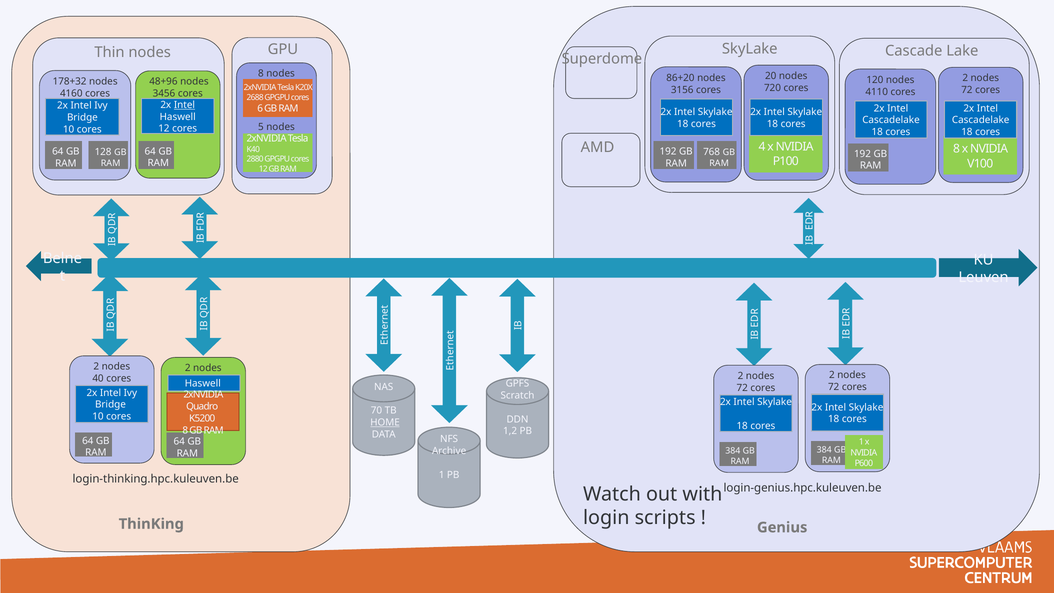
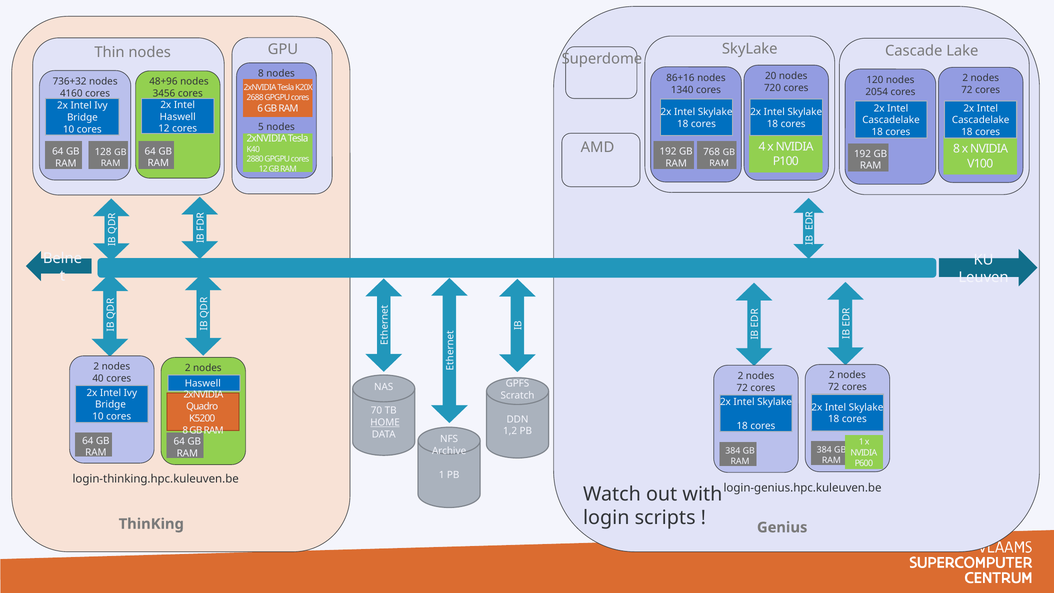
86+20: 86+20 -> 86+16 (680, 78)
178+32: 178+32 -> 736+32 (70, 82)
3156: 3156 -> 1340 (682, 90)
4110: 4110 -> 2054 (877, 92)
Intel underline: present -> none (184, 105)
